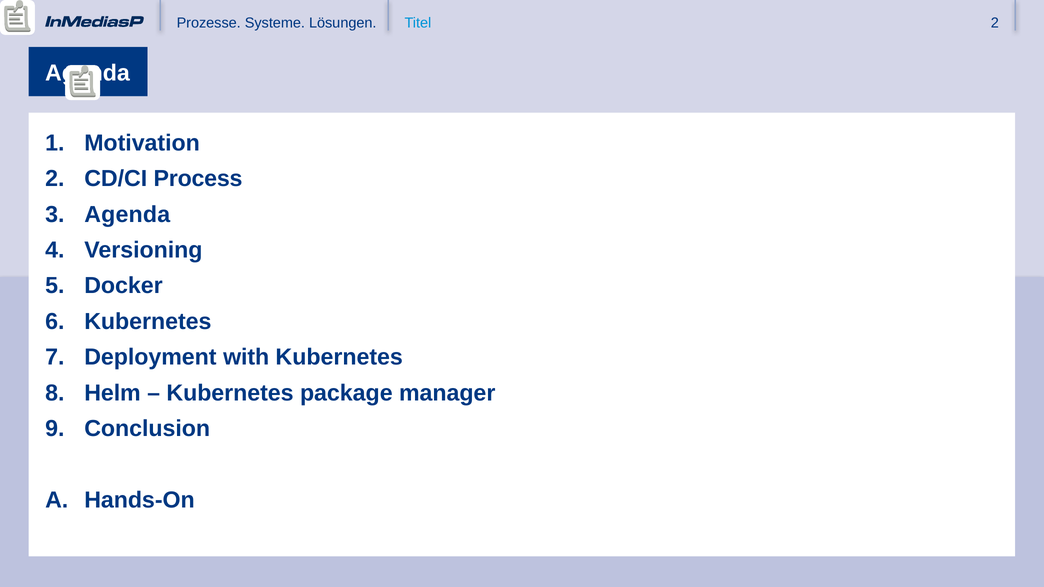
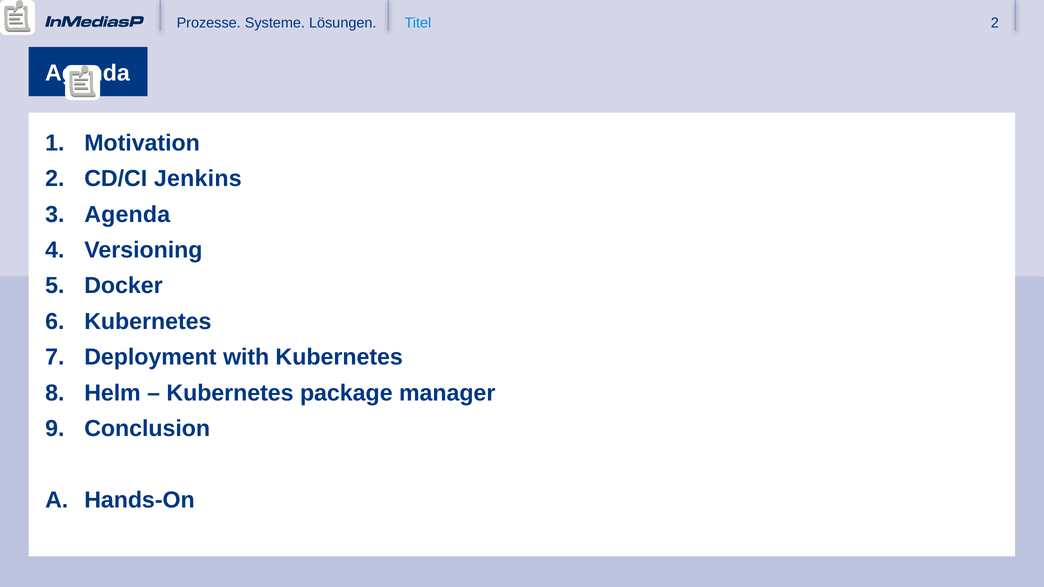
Process: Process -> Jenkins (198, 179)
